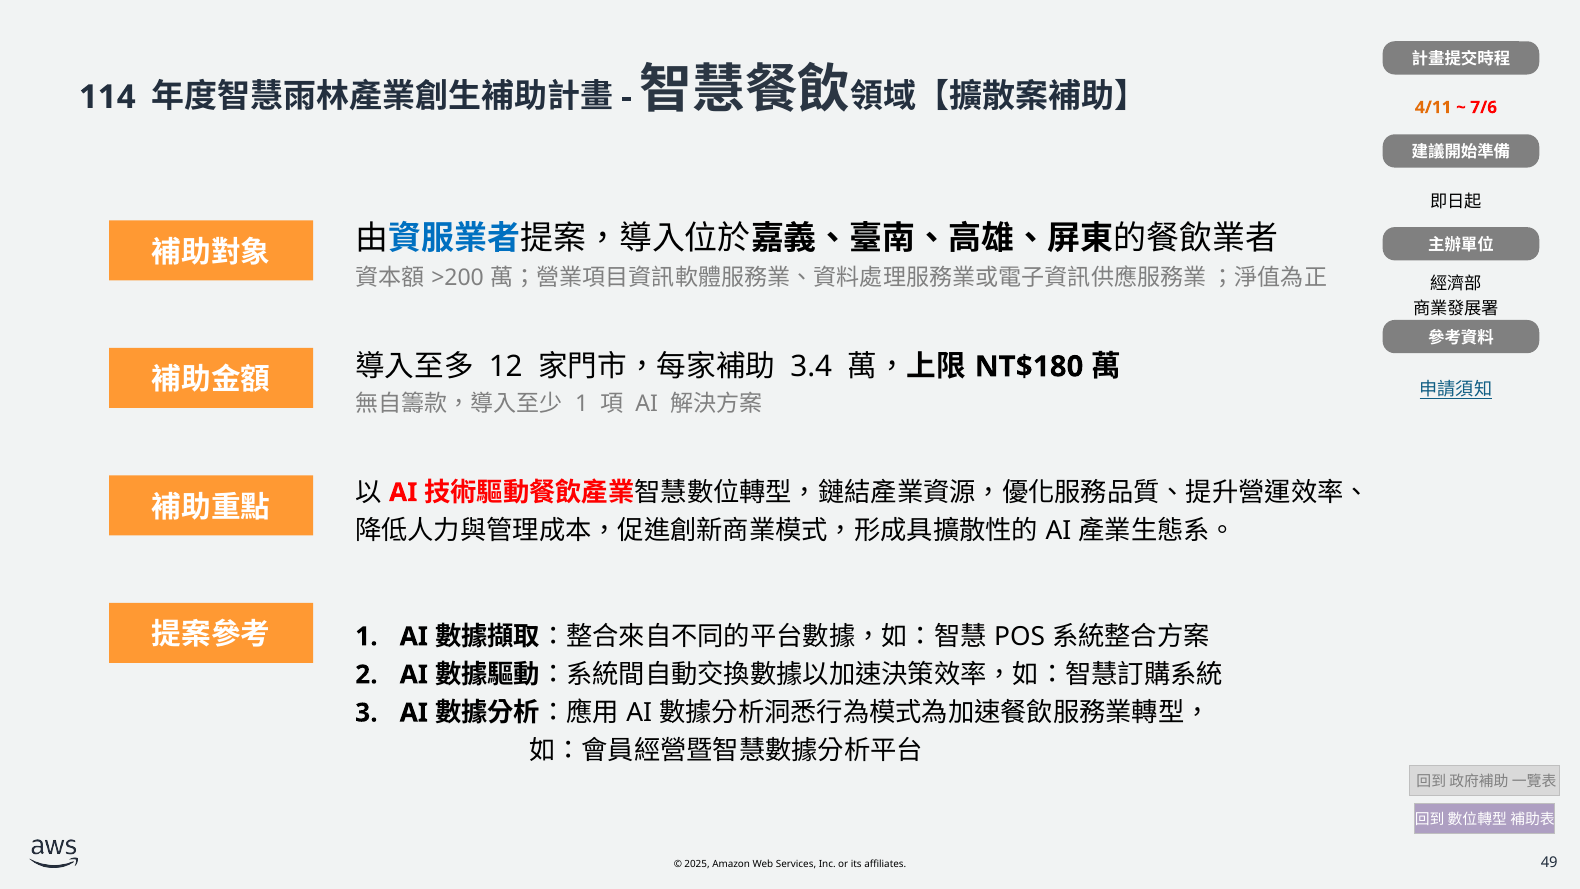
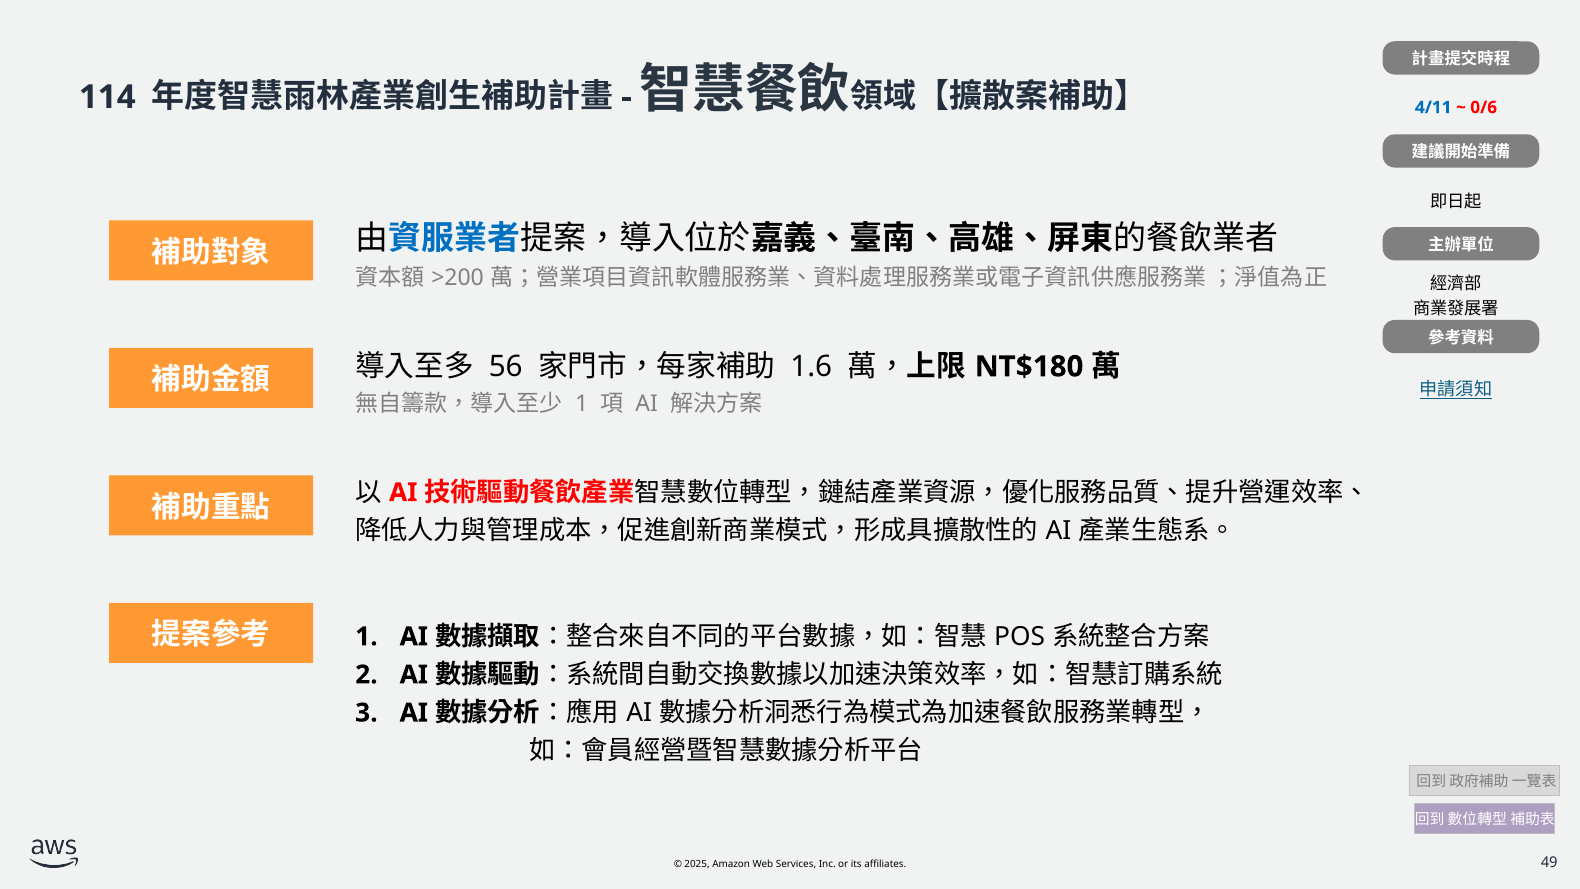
4/11 colour: orange -> blue (1433, 107)
7/6: 7/6 -> 0/6 (1484, 107)
12: 12 -> 56 (506, 367)
3.4: 3.4 -> 1.6 (811, 367)
